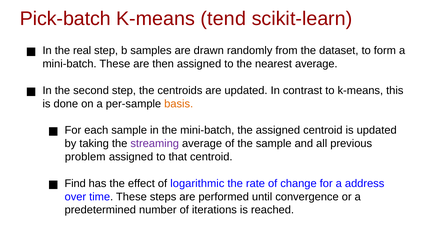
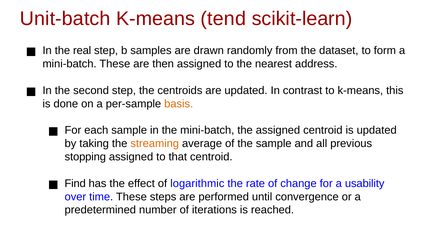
Pick-batch: Pick-batch -> Unit-batch (65, 19)
nearest average: average -> address (316, 64)
streaming colour: purple -> orange (155, 144)
problem: problem -> stopping (85, 157)
address: address -> usability (365, 184)
